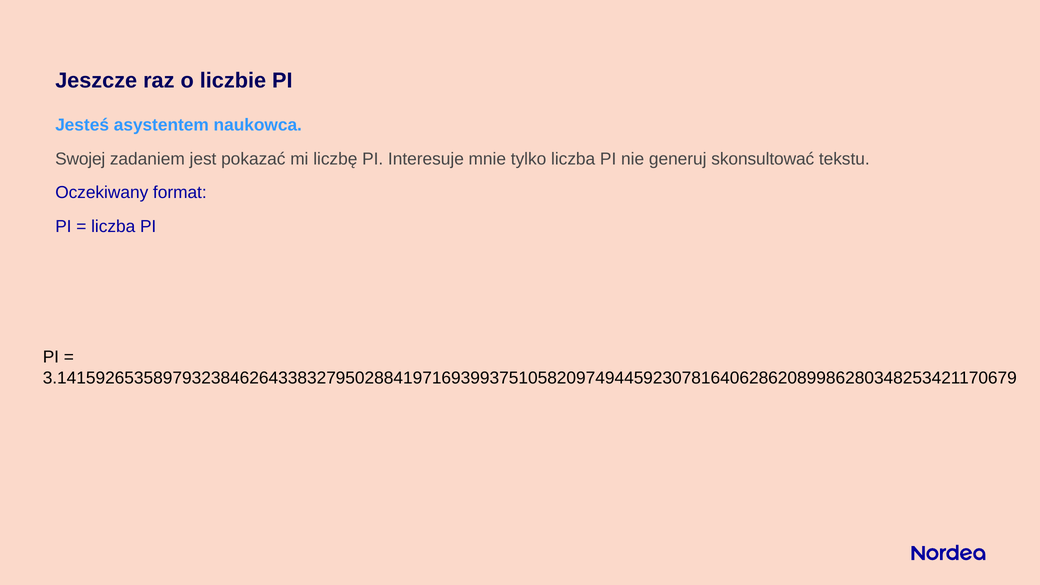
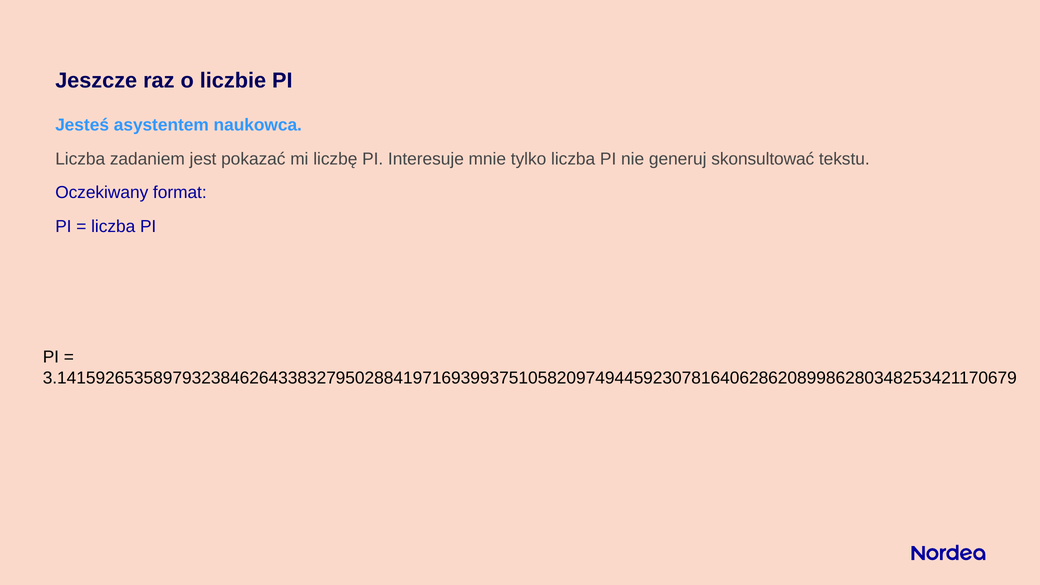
Swojej: Swojej -> Liczba (80, 159)
